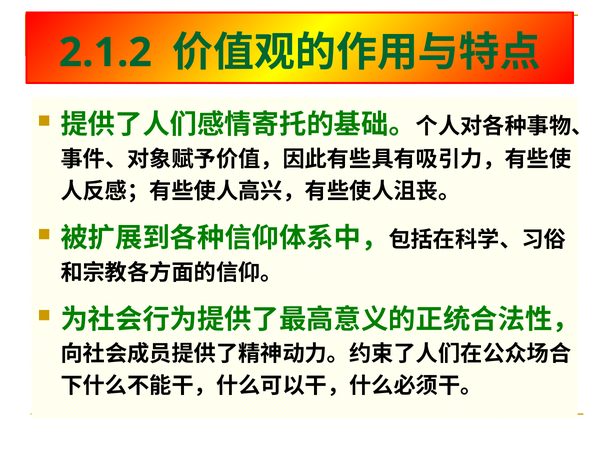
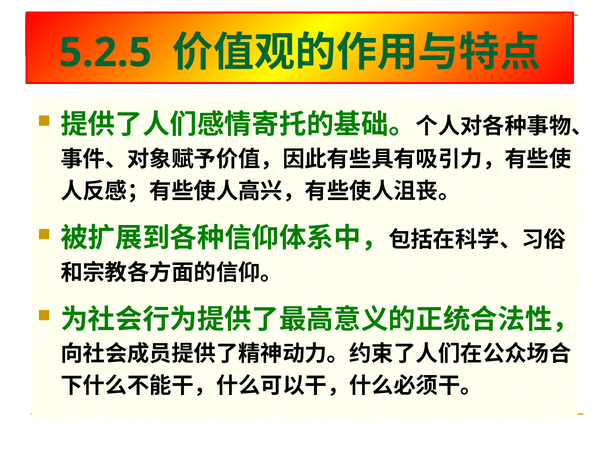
2.1.2: 2.1.2 -> 5.2.5 (105, 53)
